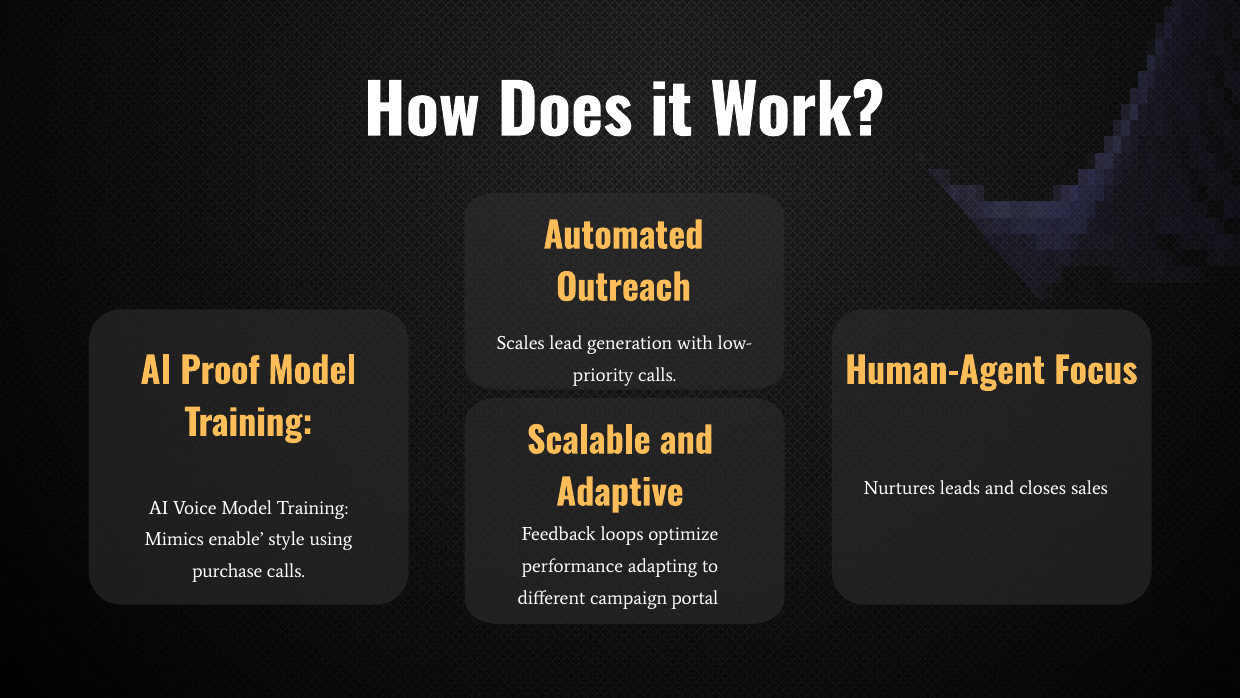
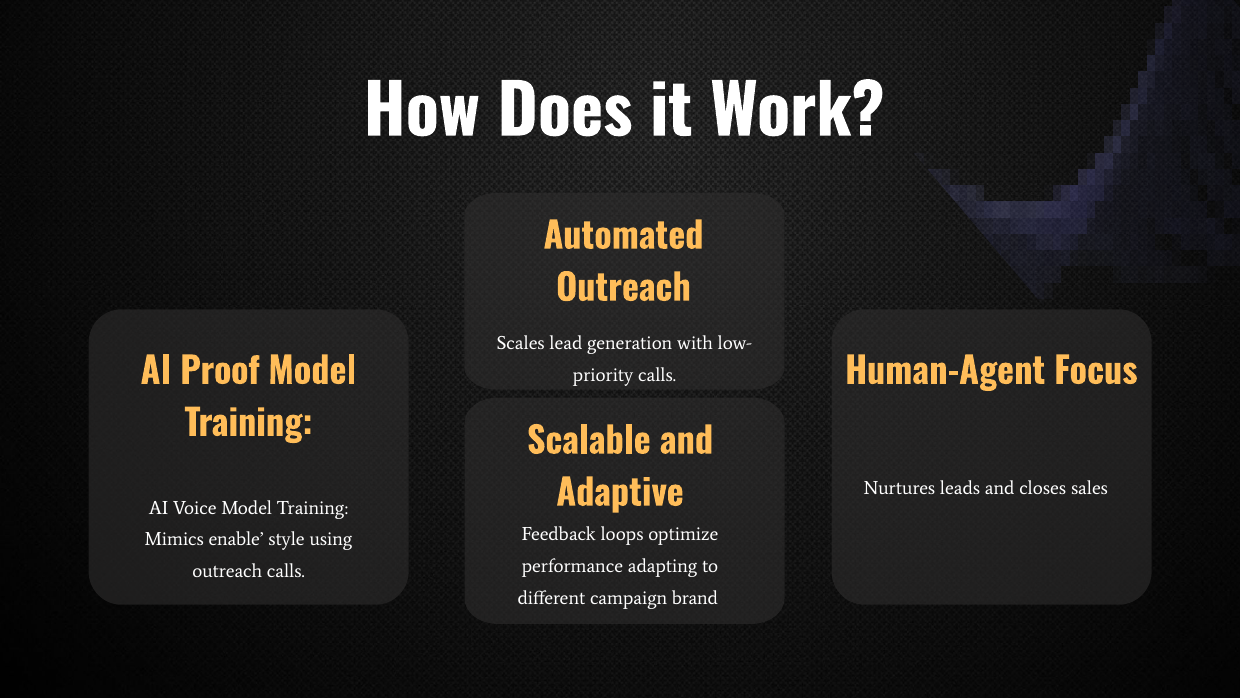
purchase: purchase -> outreach (227, 571)
portal: portal -> brand (695, 598)
